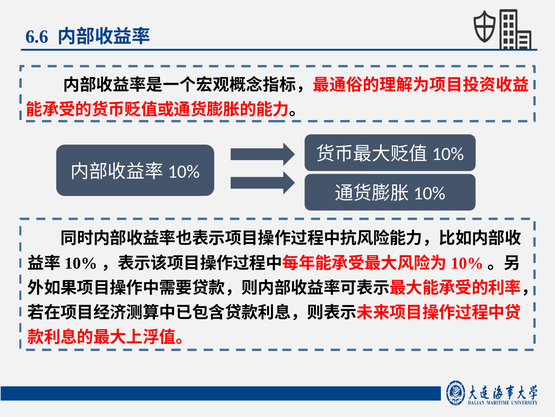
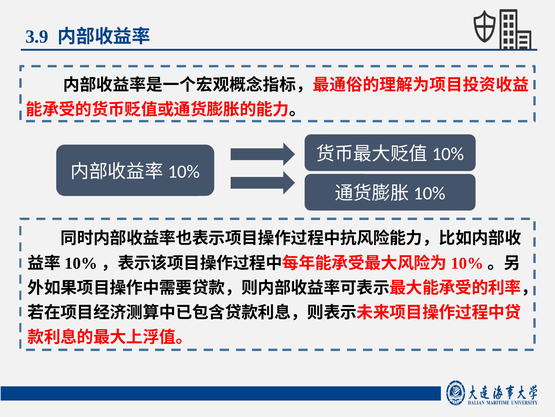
6.6: 6.6 -> 3.9 (37, 37)
